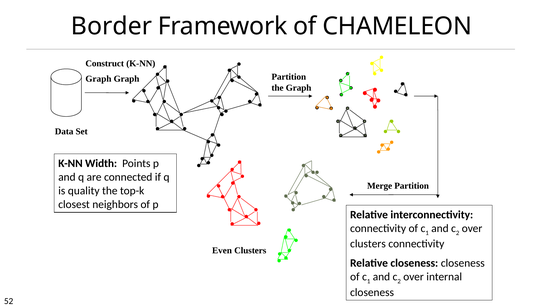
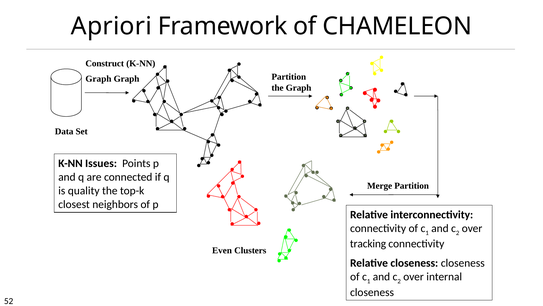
Border: Border -> Apriori (111, 26)
Width: Width -> Issues (101, 163)
clusters: clusters -> tracking (368, 243)
